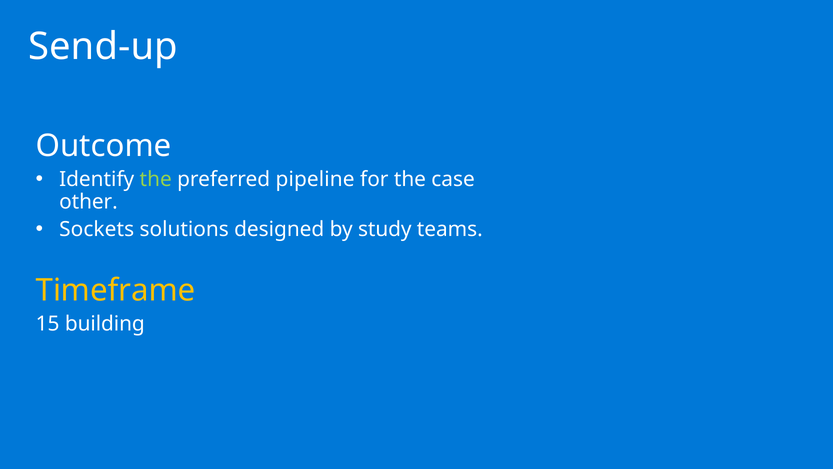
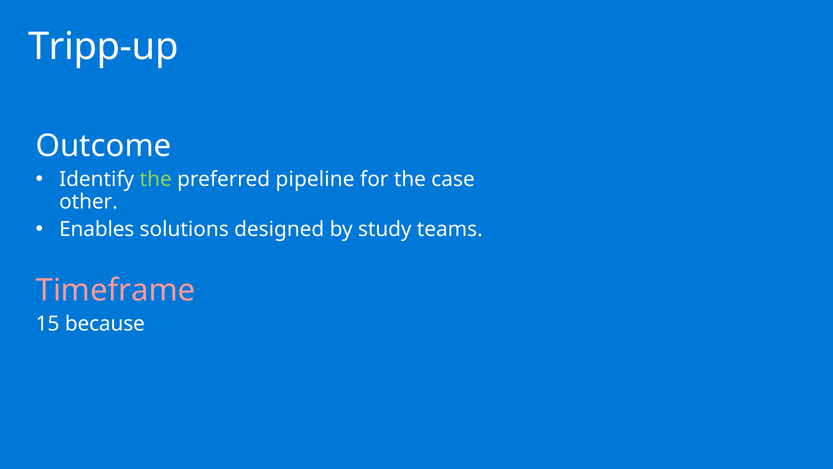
Send-up: Send-up -> Tripp-up (103, 46)
Sockets: Sockets -> Enables (97, 229)
Timeframe colour: yellow -> pink (116, 290)
building: building -> because (105, 324)
